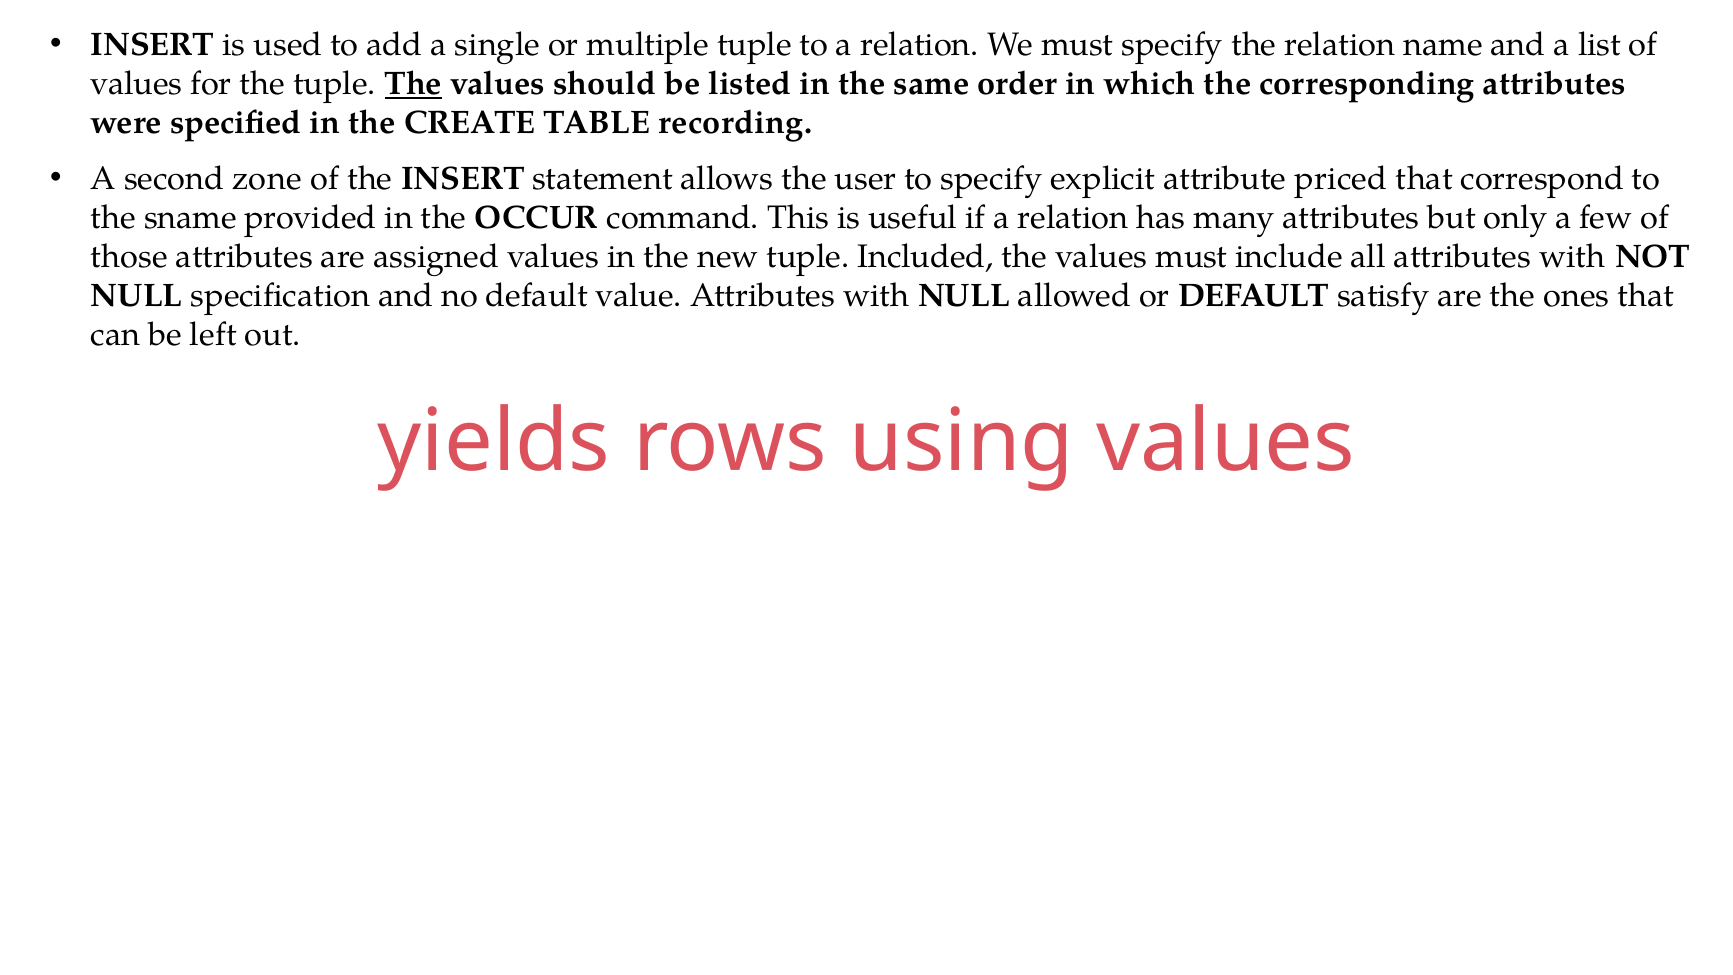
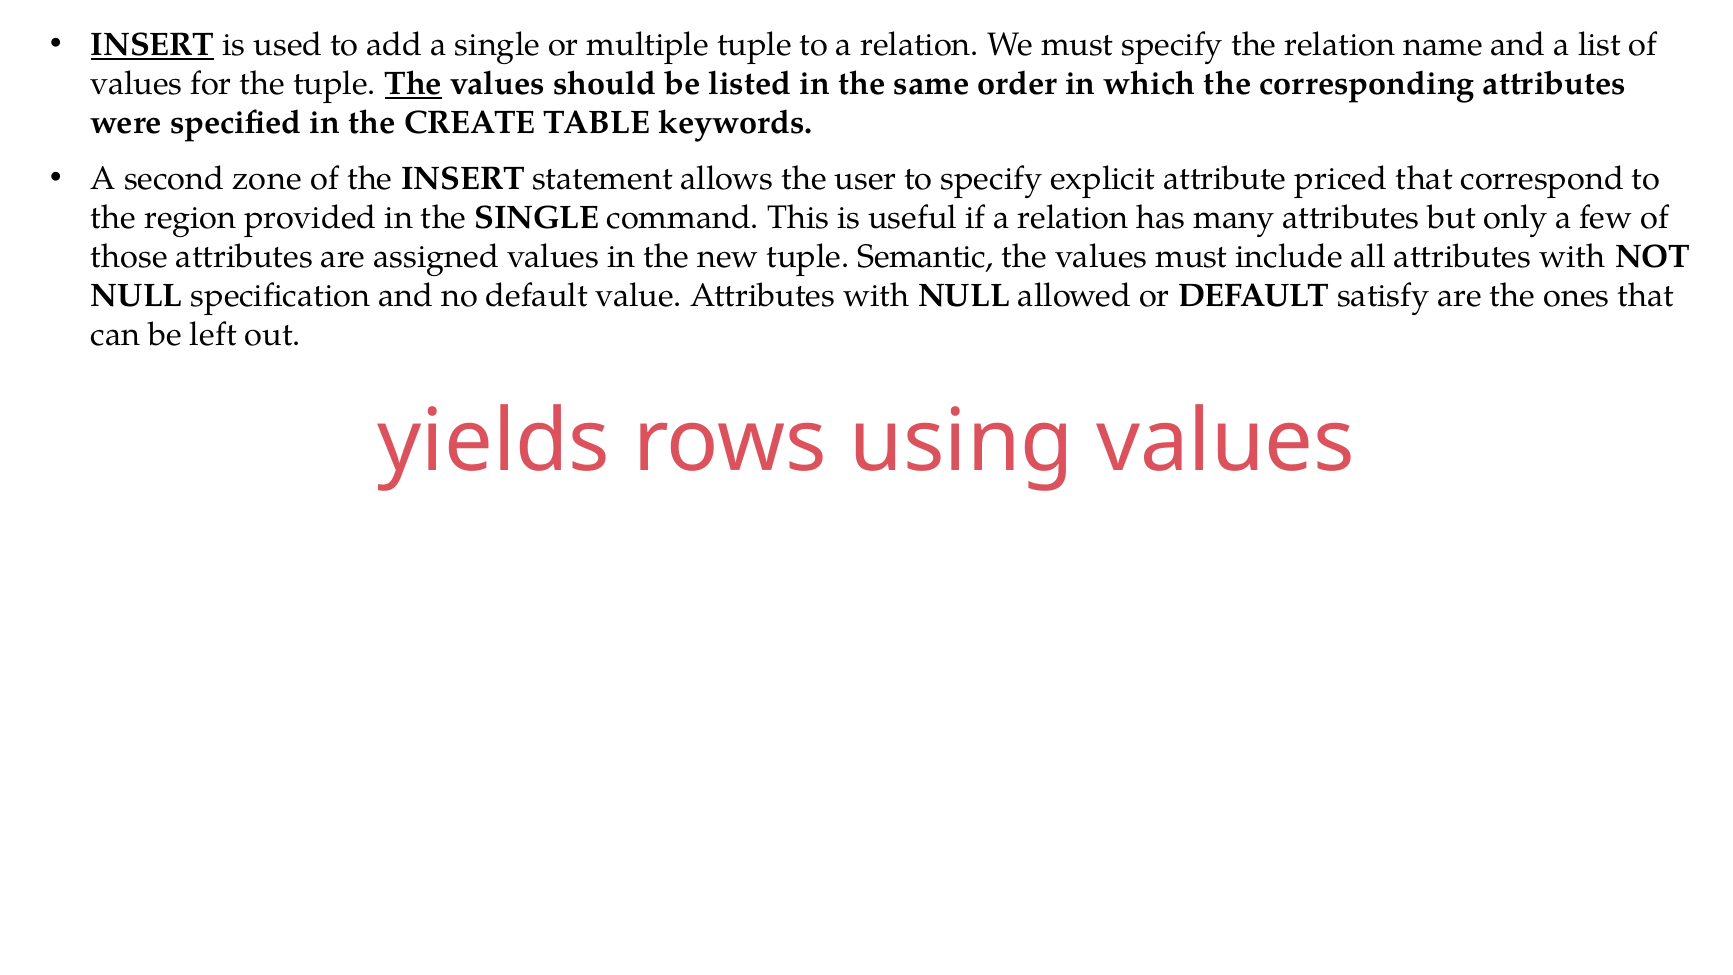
INSERT underline: none -> present (153, 45)
recording: recording -> keywords (736, 123)
sname: sname -> region (190, 218)
the OCCUR: OCCUR -> SINGLE (537, 218)
Included: Included -> Semantic (926, 257)
